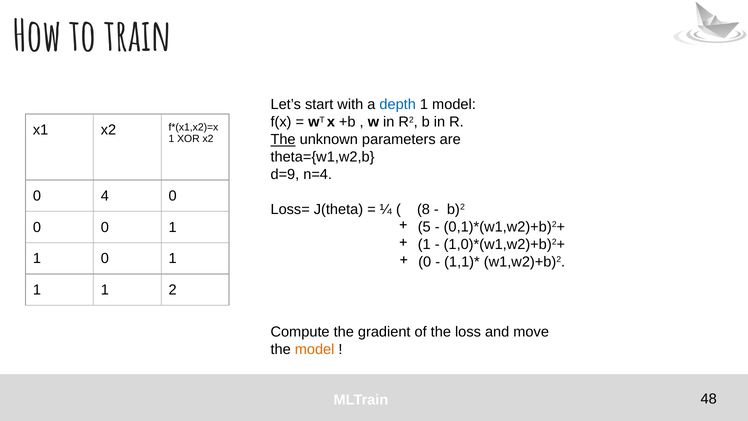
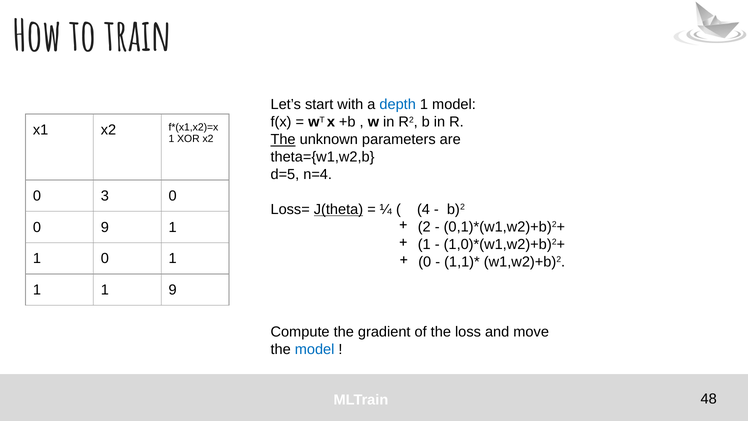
d=9: d=9 -> d=5 (285, 174)
4: 4 -> 3 (105, 196)
J(theta underline: none -> present (338, 209)
8: 8 -> 4 (423, 209)
5: 5 -> 2 (424, 227)
0: 0 -> 9 (105, 227)
1 2: 2 -> 9 (173, 290)
model colour: orange -> blue (315, 349)
